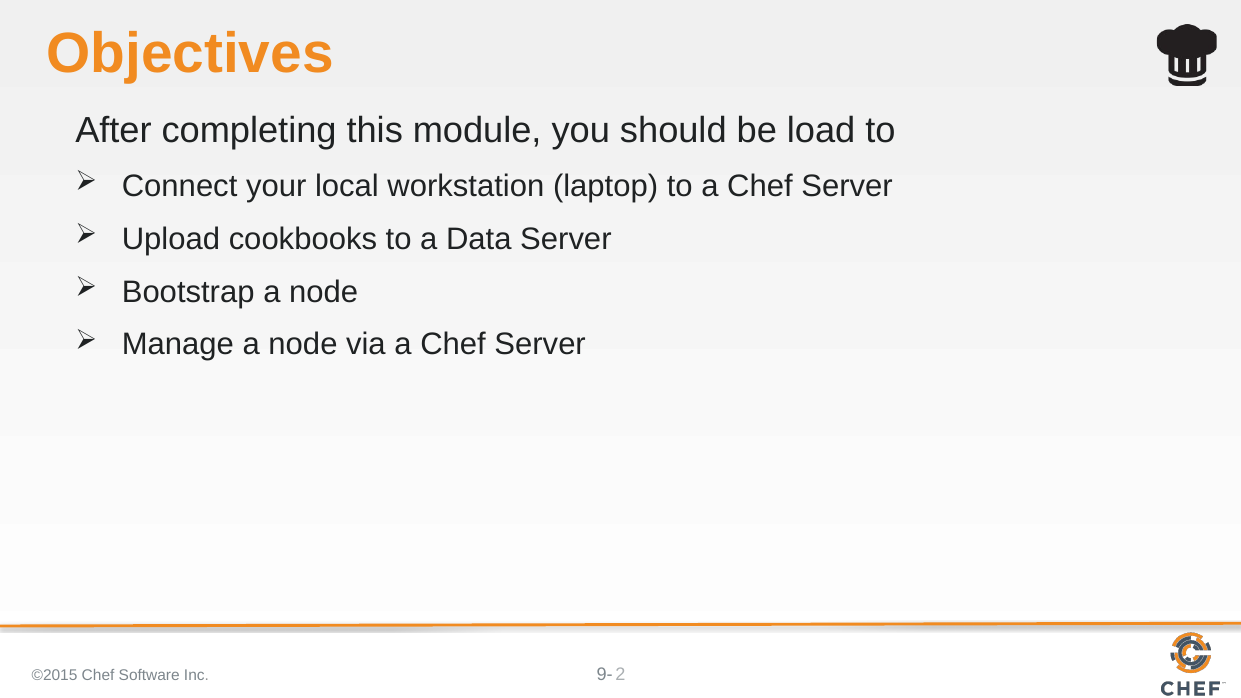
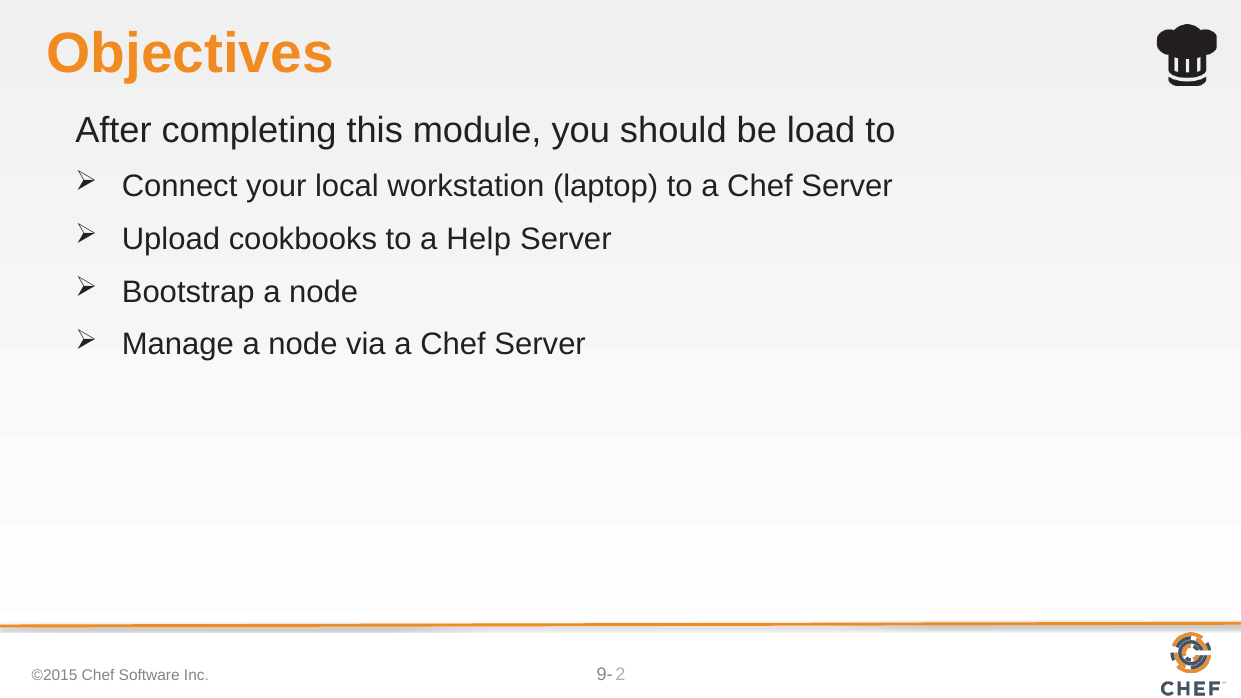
Data: Data -> Help (479, 239)
